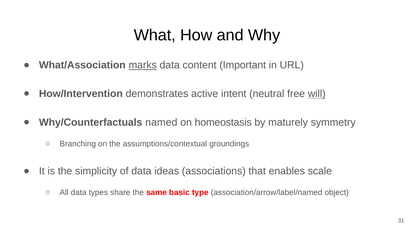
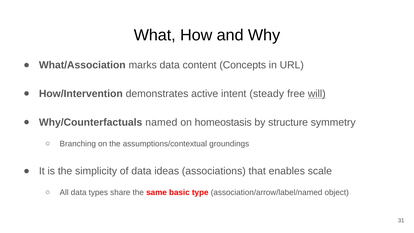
marks underline: present -> none (143, 65)
Important: Important -> Concepts (243, 65)
neutral: neutral -> steady (267, 94)
maturely: maturely -> structure (288, 122)
